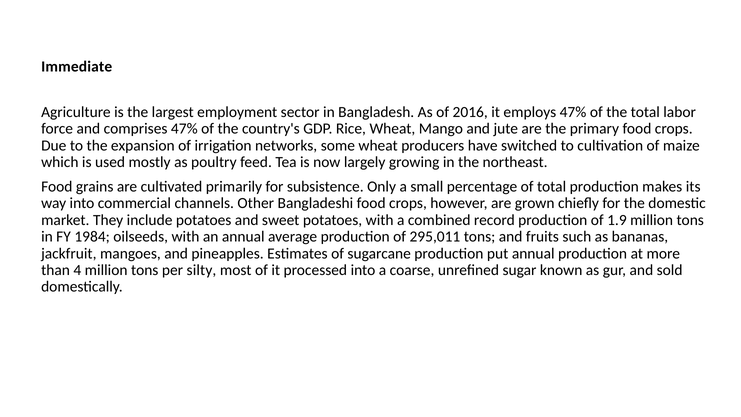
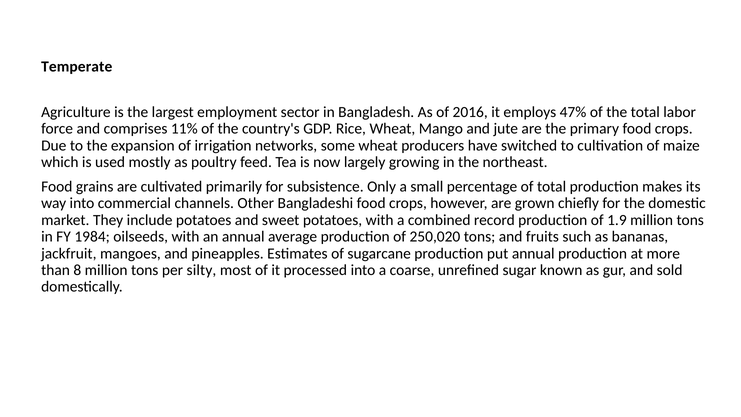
Immediate: Immediate -> Temperate (77, 67)
comprises 47%: 47% -> 11% (184, 129)
295,011: 295,011 -> 250,020 (435, 237)
4: 4 -> 8 (77, 270)
